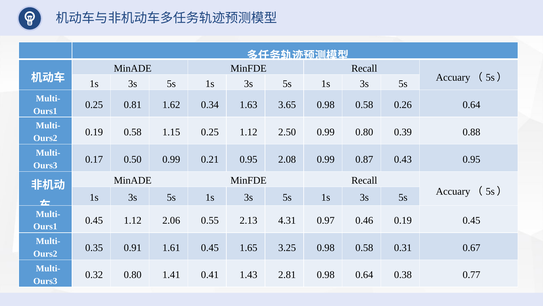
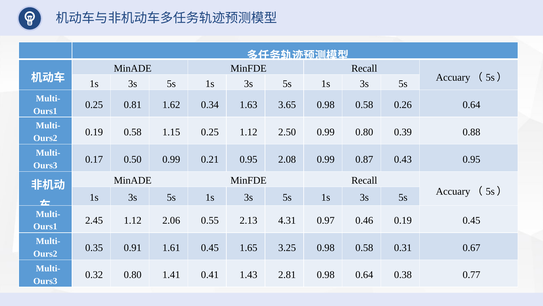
0.45: 0.45 -> 2.45 (94, 220)
